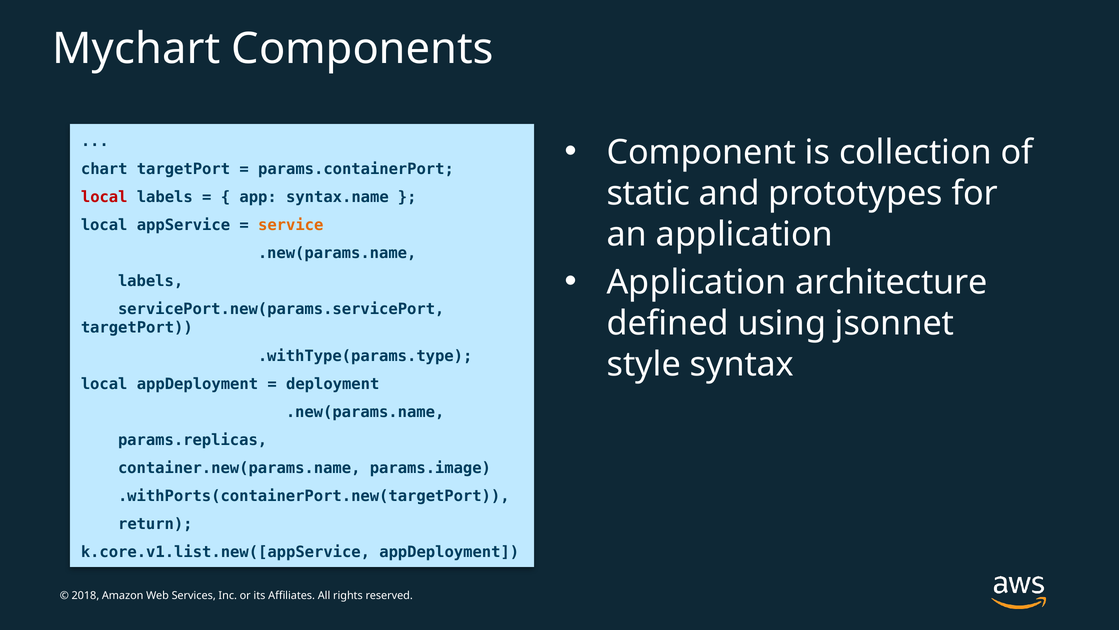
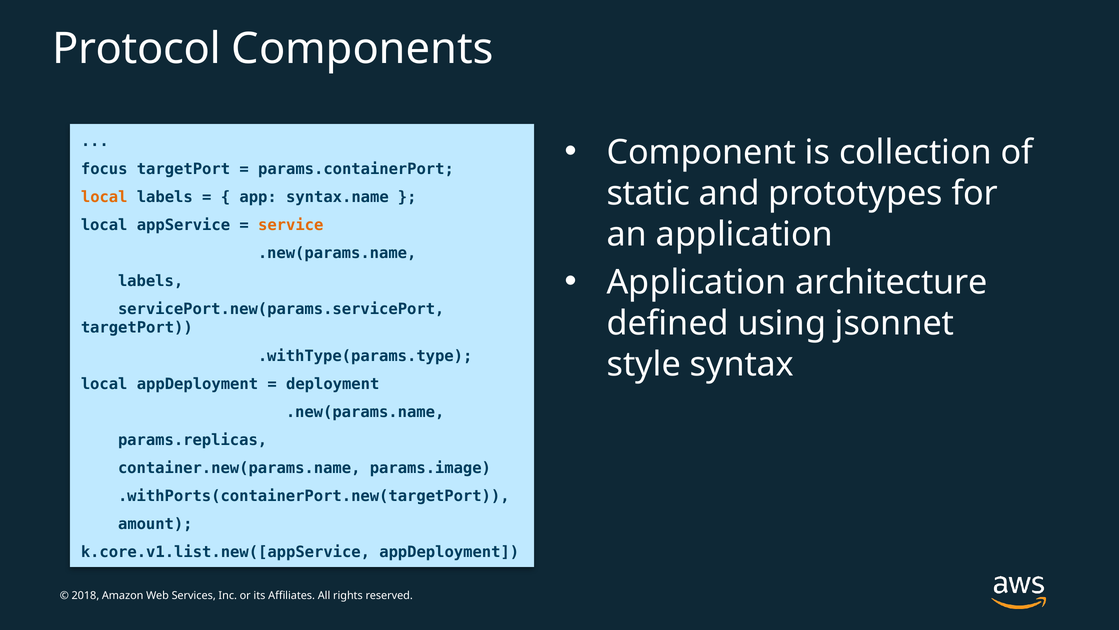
Mychart: Mychart -> Protocol (137, 49)
chart: chart -> focus (104, 169)
local colour: red -> orange (104, 197)
return: return -> amount (155, 524)
